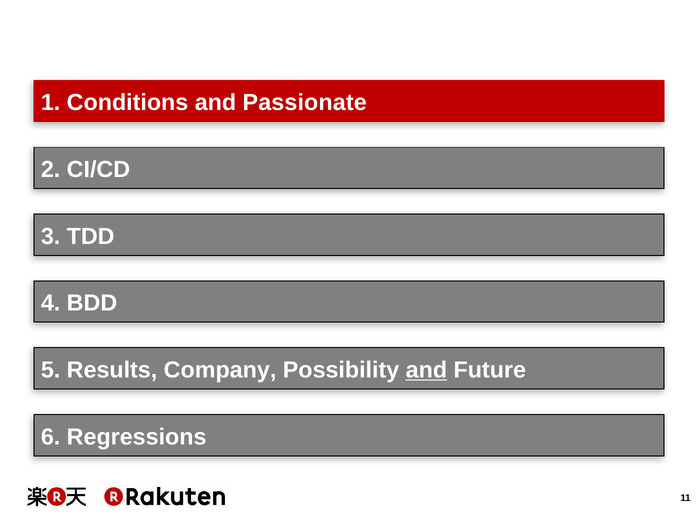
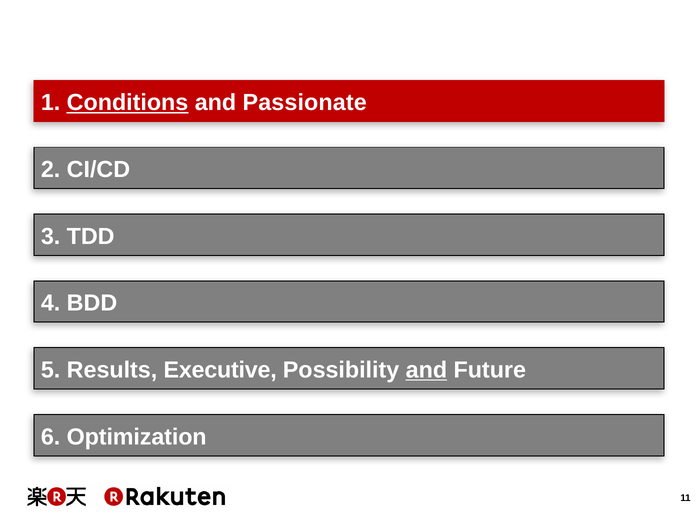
Conditions underline: none -> present (128, 103)
Company: Company -> Executive (220, 370)
Regressions: Regressions -> Optimization (137, 437)
